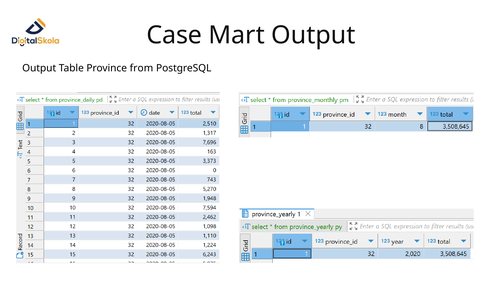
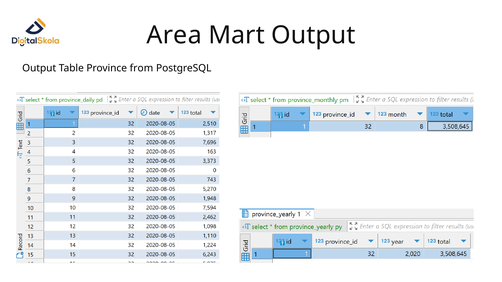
Case: Case -> Area (174, 35)
